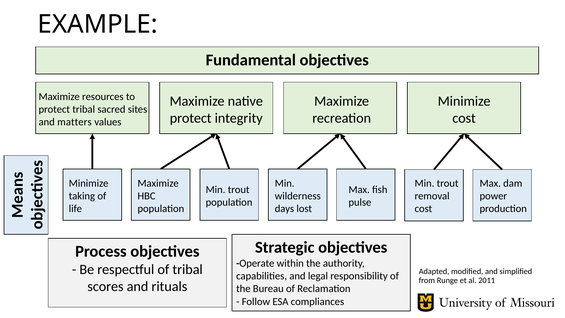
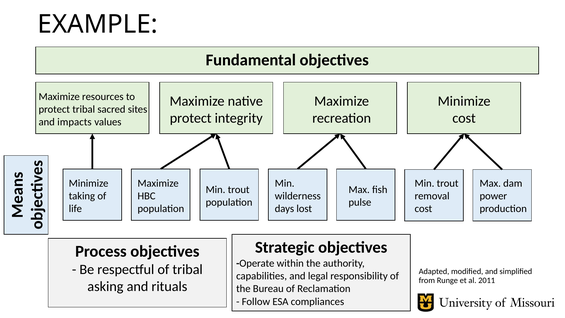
matters: matters -> impacts (74, 122)
scores: scores -> asking (105, 286)
